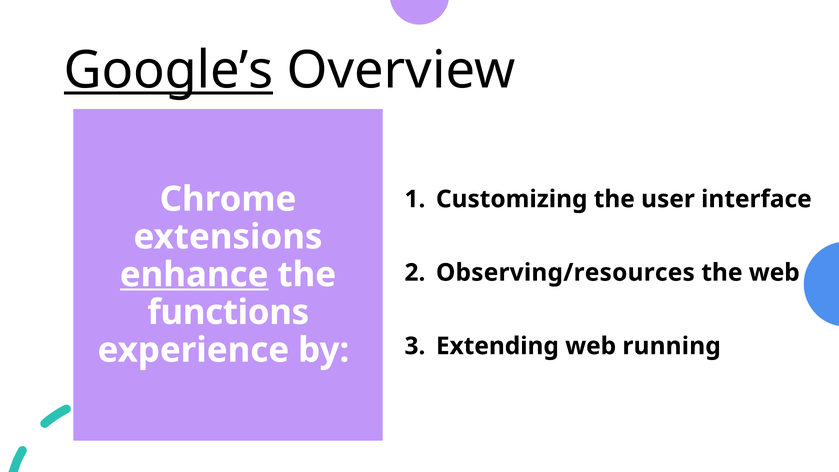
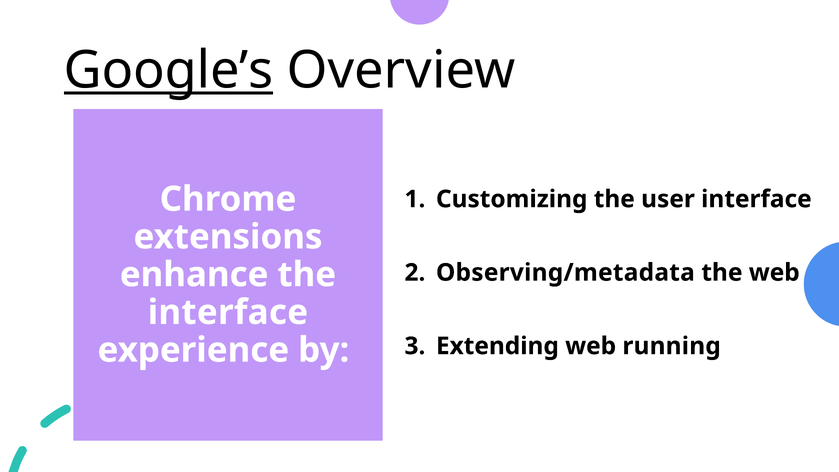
Observing/resources: Observing/resources -> Observing/metadata (565, 273)
enhance underline: present -> none (194, 275)
functions: functions -> interface (228, 312)
